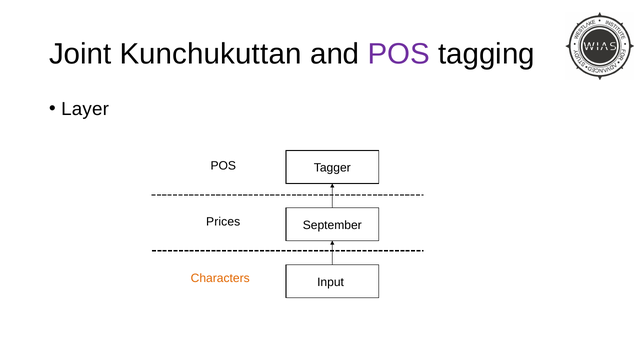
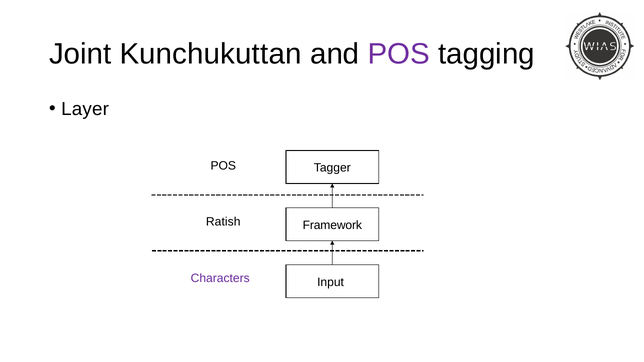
Prices: Prices -> Ratish (223, 222)
September: September -> Framework (332, 225)
Characters colour: orange -> purple (220, 278)
